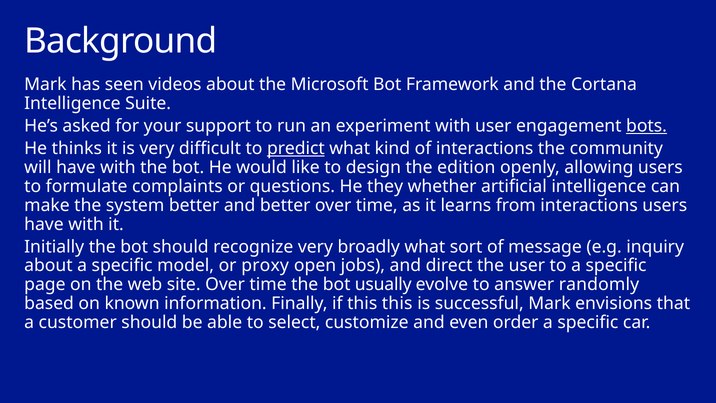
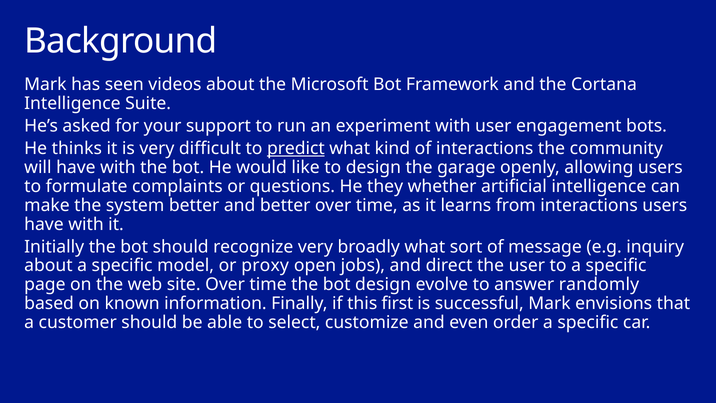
bots underline: present -> none (647, 126)
edition: edition -> garage (466, 167)
bot usually: usually -> design (383, 284)
this this: this -> first (397, 303)
